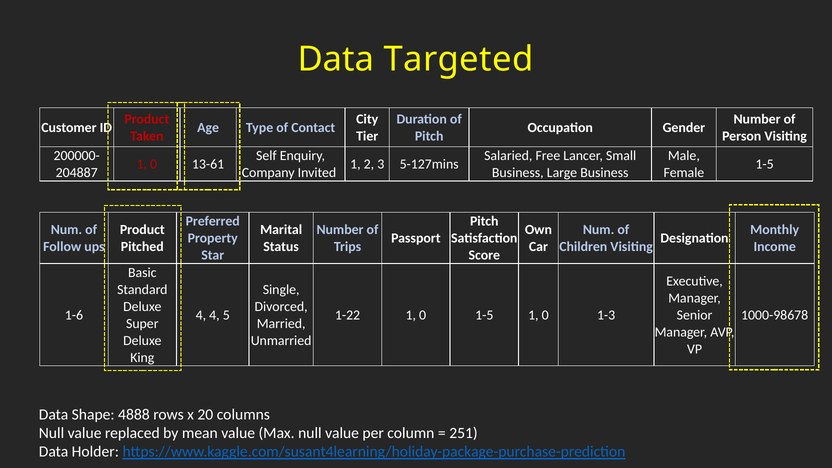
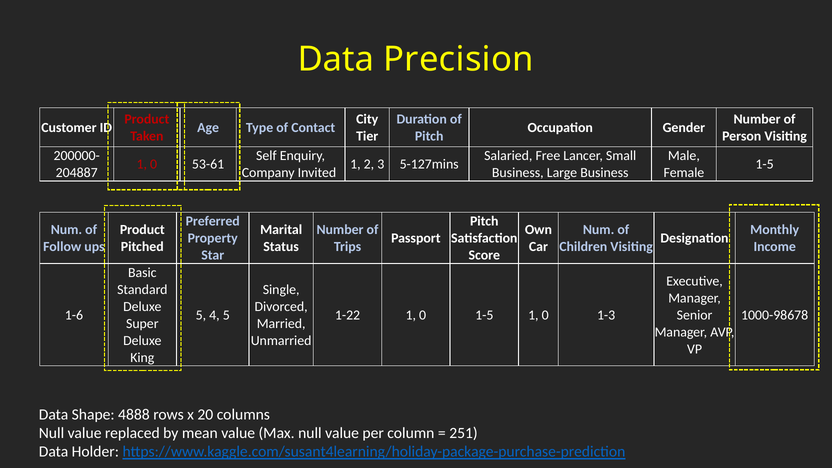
Targeted: Targeted -> Precision (459, 59)
13-61: 13-61 -> 53-61 (208, 164)
4: 4 -> 5 (201, 315)
